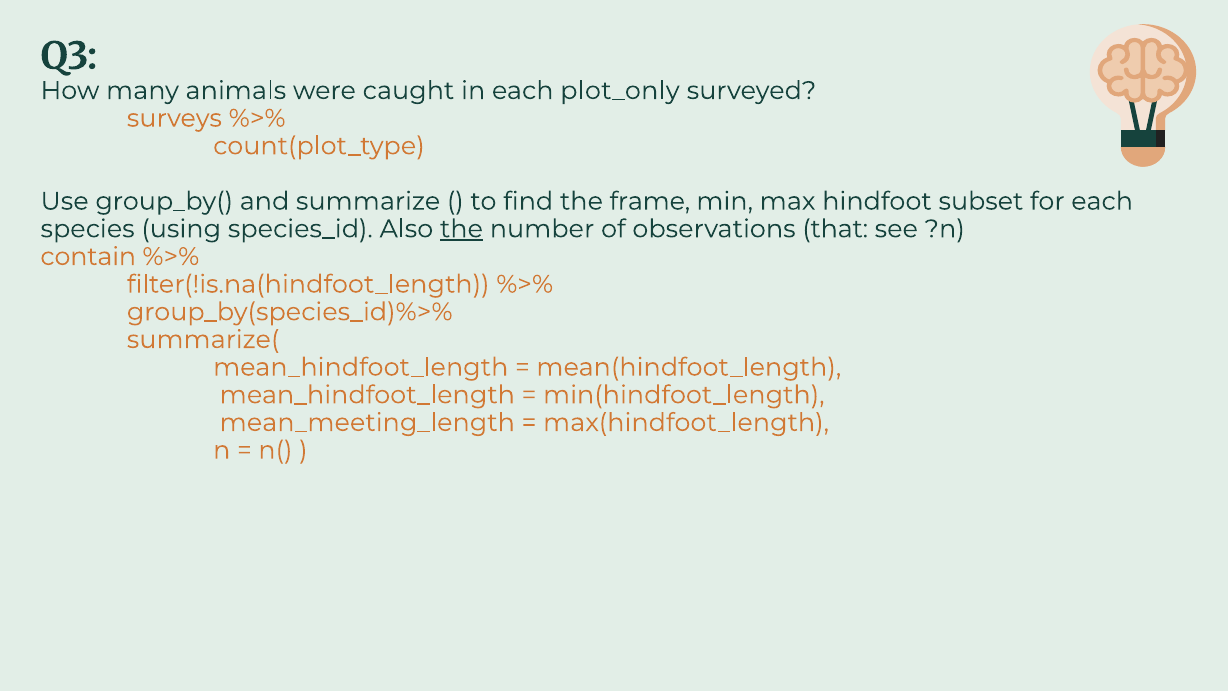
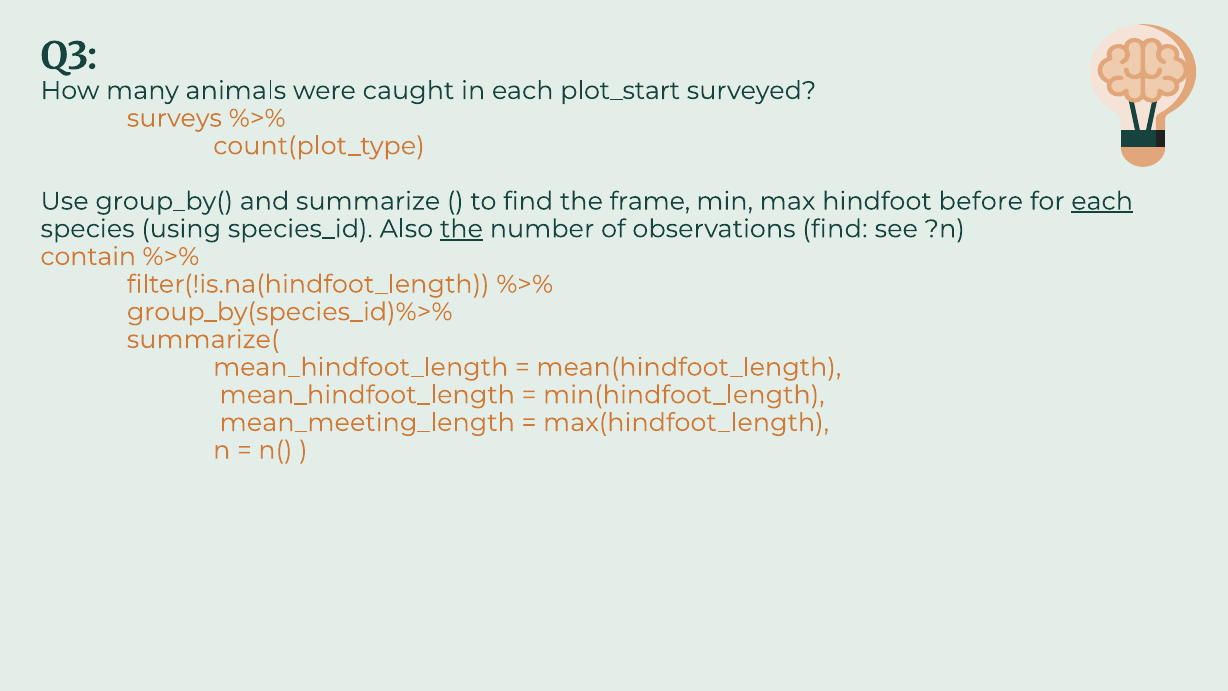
plot_only: plot_only -> plot_start (620, 91)
subset: subset -> before (981, 201)
each underline: none -> present (1102, 201)
observations that: that -> find (835, 229)
